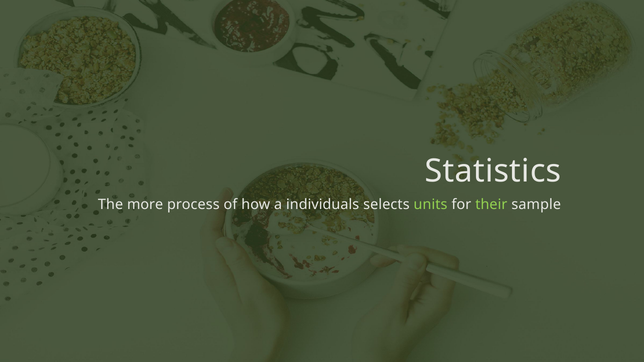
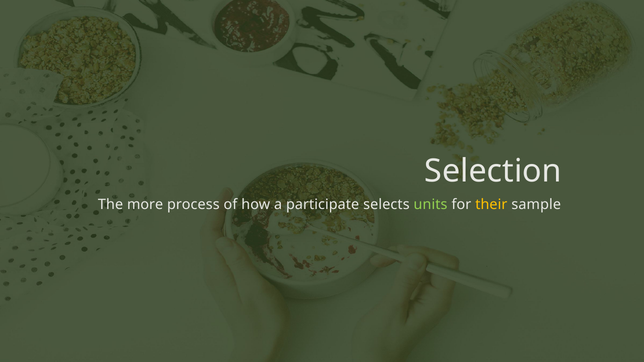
Statistics: Statistics -> Selection (493, 171)
individuals: individuals -> participate (323, 205)
their colour: light green -> yellow (491, 205)
